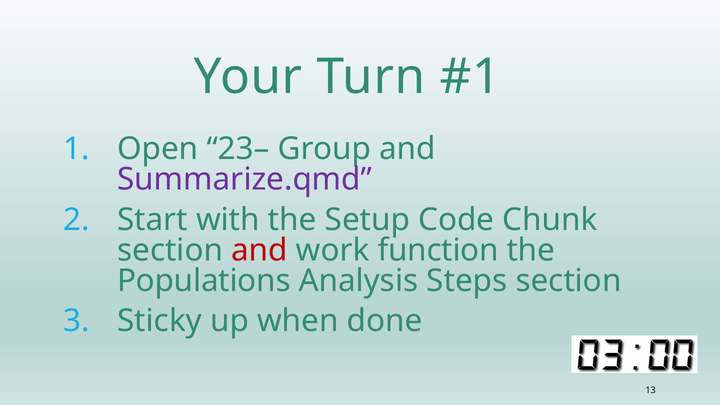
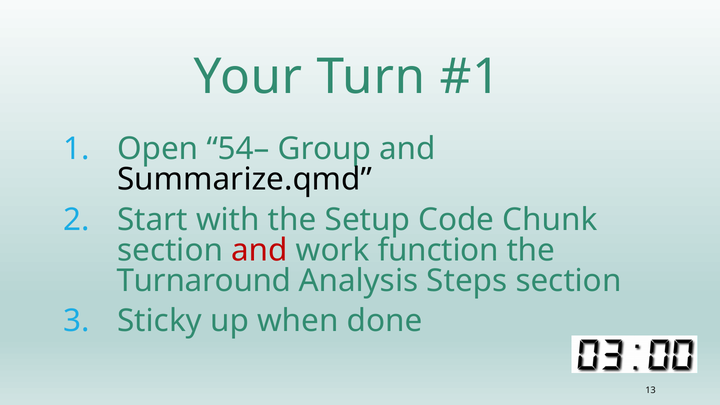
23–: 23– -> 54– (238, 149)
Summarize.qmd colour: purple -> black (245, 180)
Populations: Populations -> Turnaround (204, 281)
